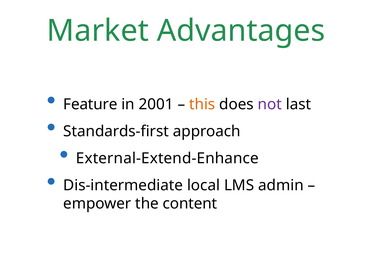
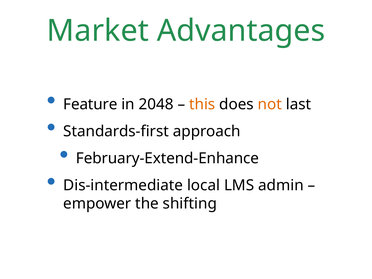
2001: 2001 -> 2048 (156, 104)
not colour: purple -> orange (270, 104)
External-Extend-Enhance: External-Extend-Enhance -> February-Extend-Enhance (168, 158)
content: content -> shifting (190, 204)
